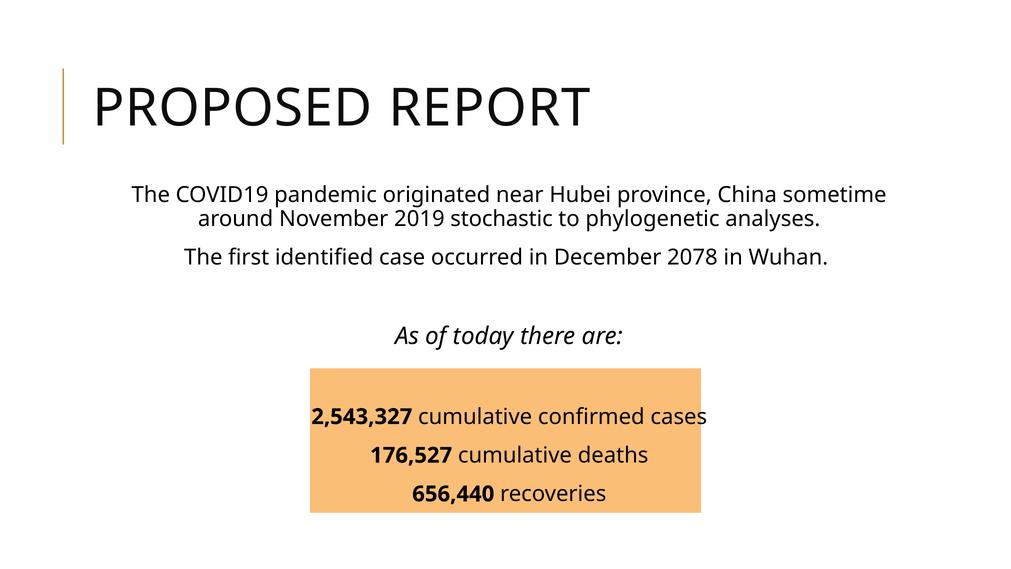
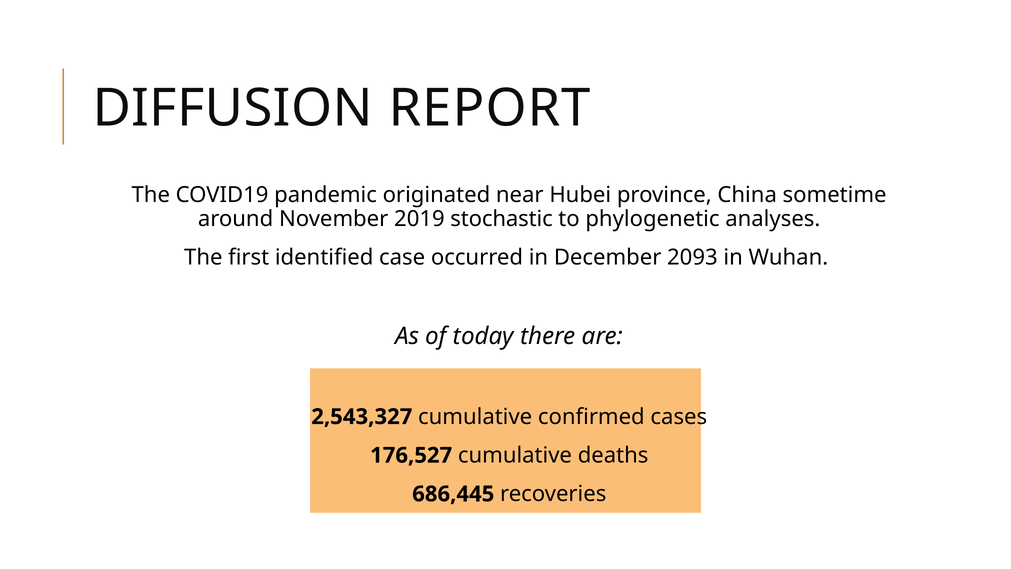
PROPOSED: PROPOSED -> DIFFUSION (233, 108)
2078: 2078 -> 2093 (692, 258)
656,440: 656,440 -> 686,445 (453, 494)
